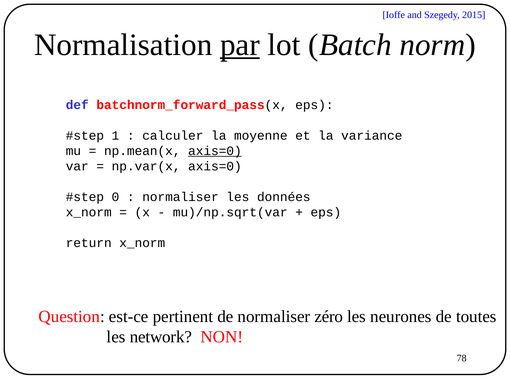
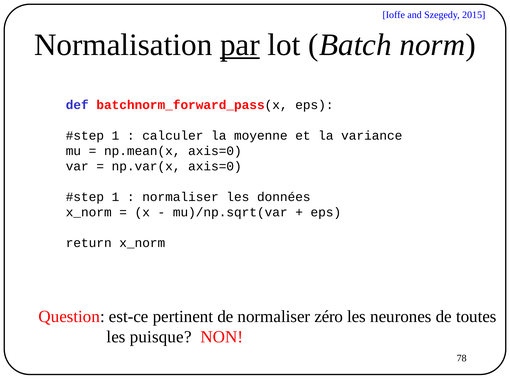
axis=0 underline: present -> none (215, 151)
0: 0 -> 1 (115, 197)
network: network -> puisque (161, 336)
